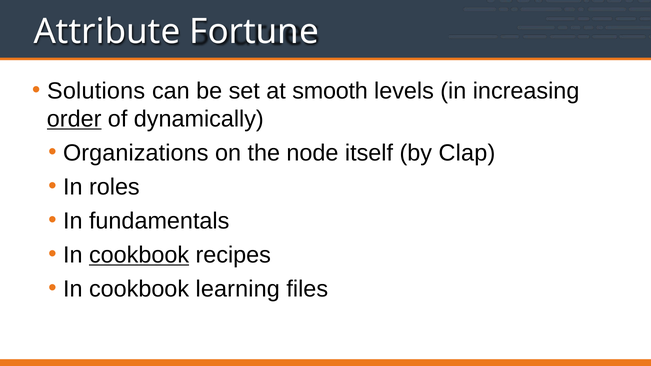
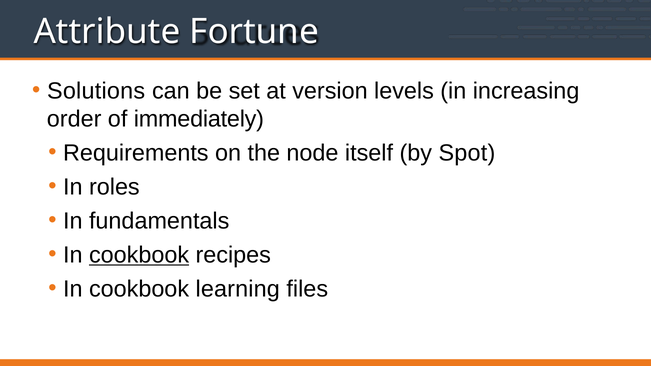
smooth: smooth -> version (330, 91)
order underline: present -> none (74, 119)
dynamically: dynamically -> immediately (199, 119)
Organizations: Organizations -> Requirements (136, 153)
Clap: Clap -> Spot (467, 153)
